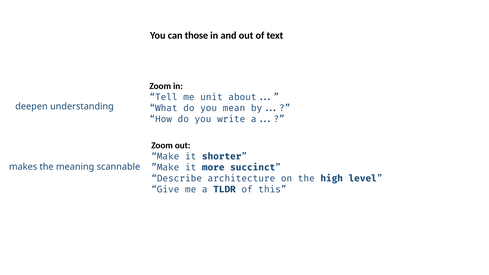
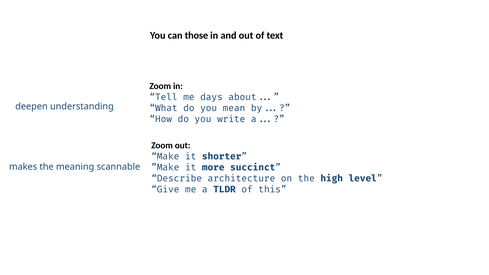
unit: unit -> days (211, 97)
